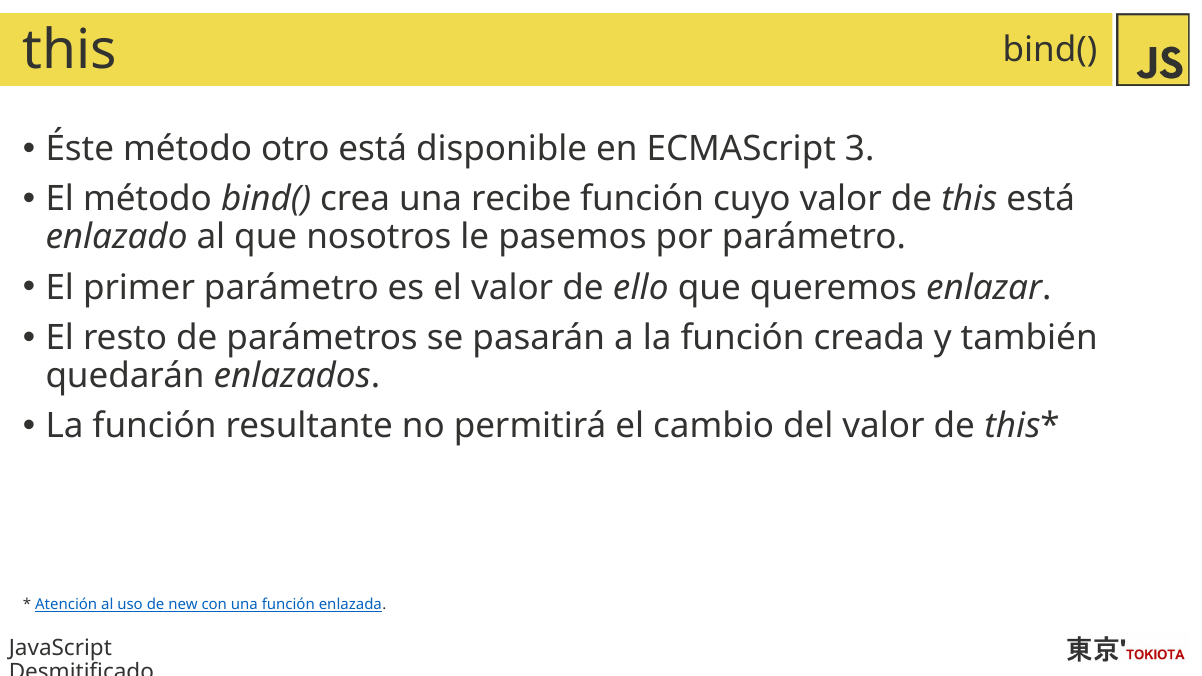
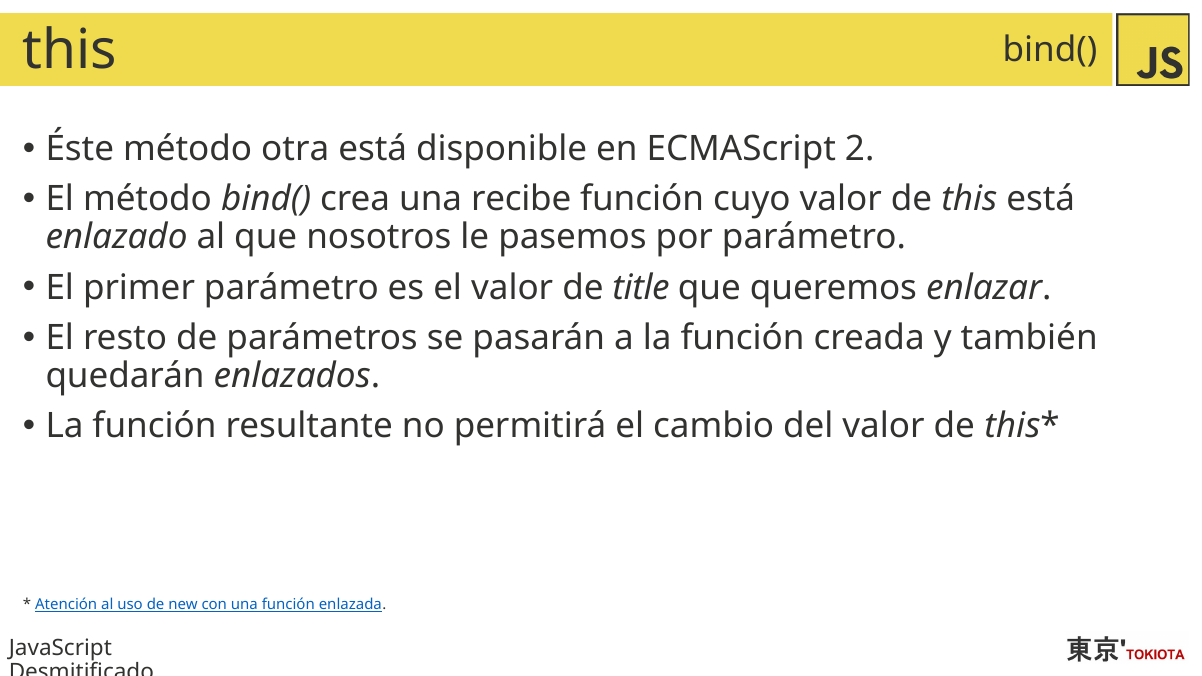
otro: otro -> otra (295, 149)
3: 3 -> 2 (860, 149)
ello: ello -> title (641, 288)
